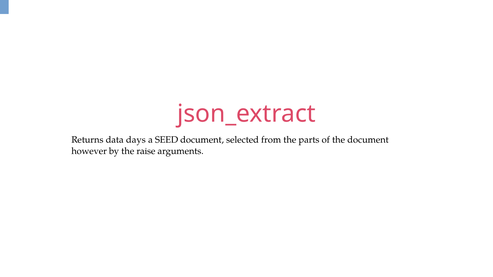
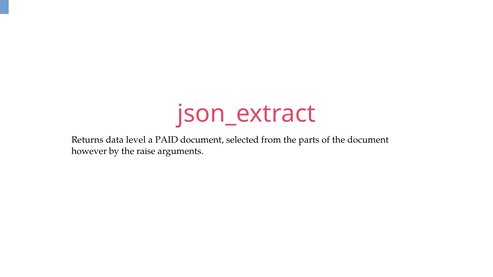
days: days -> level (136, 140)
SEED: SEED -> PAID (167, 140)
